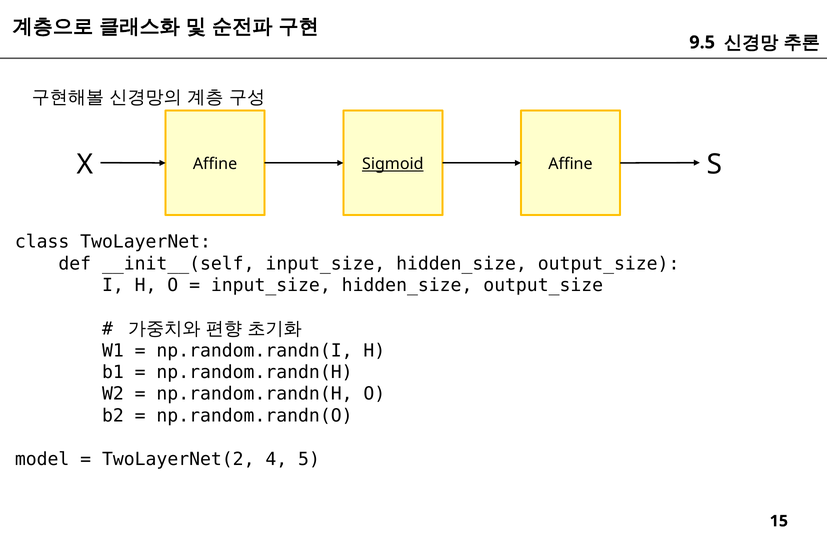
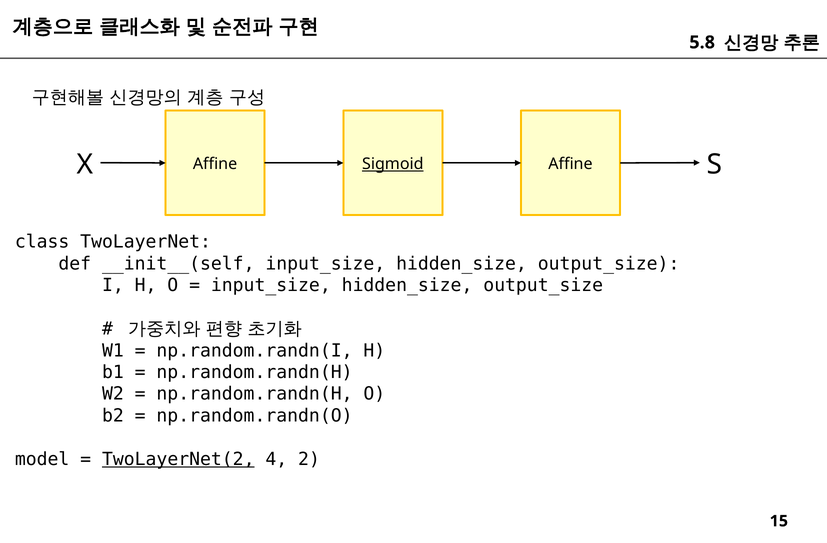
9.5: 9.5 -> 5.8 (702, 42)
TwoLayerNet(2 underline: none -> present (178, 459)
5: 5 -> 2 (309, 459)
